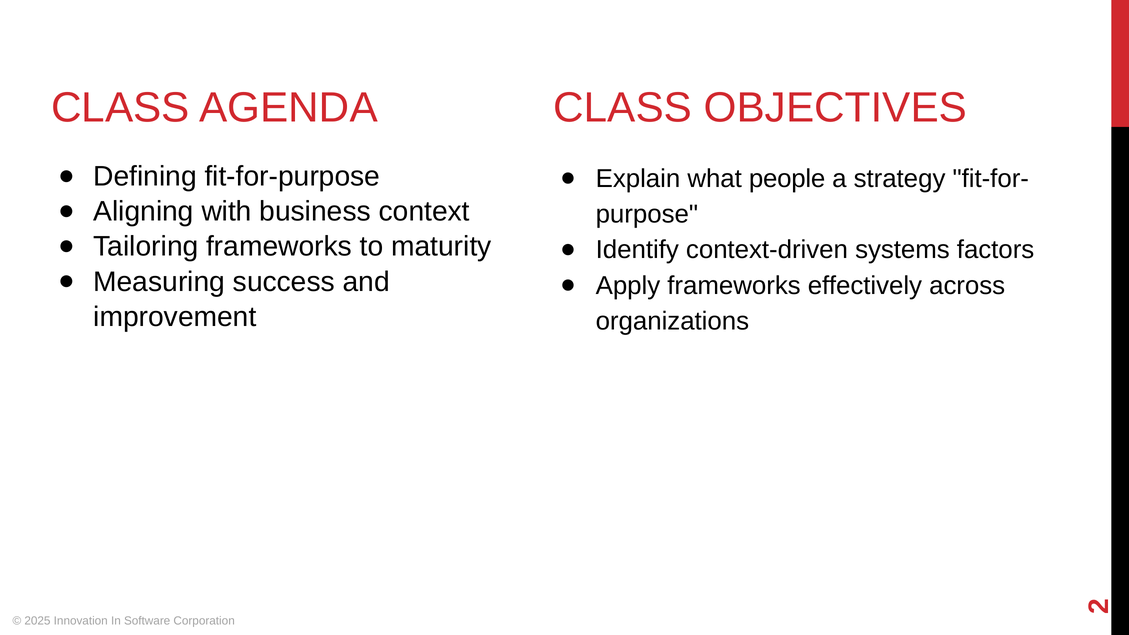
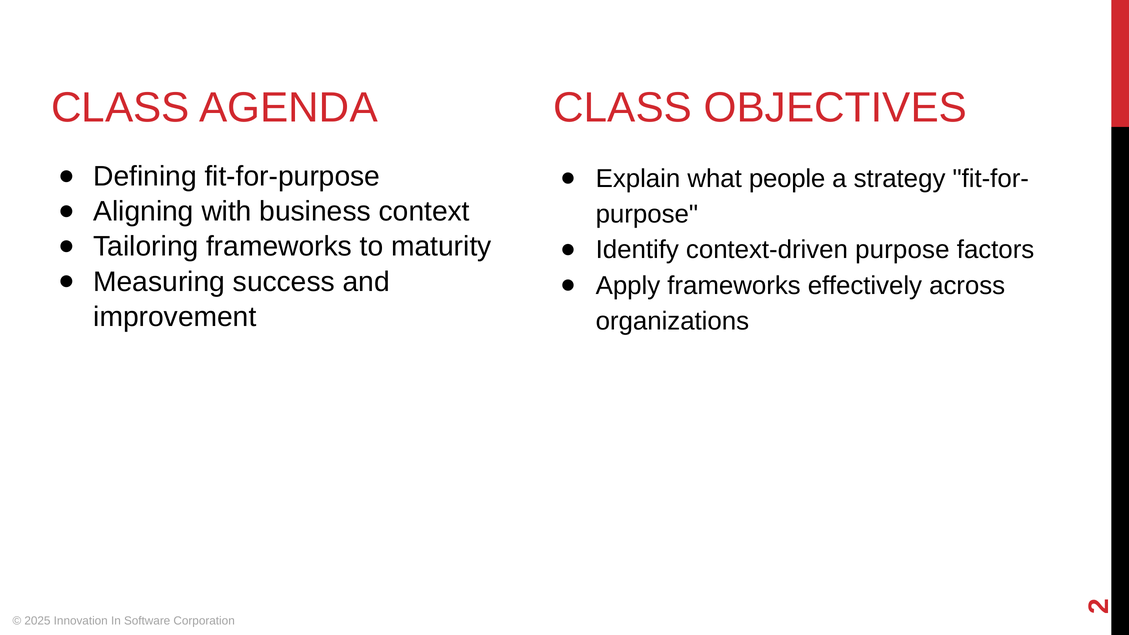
context-driven systems: systems -> purpose (902, 250)
